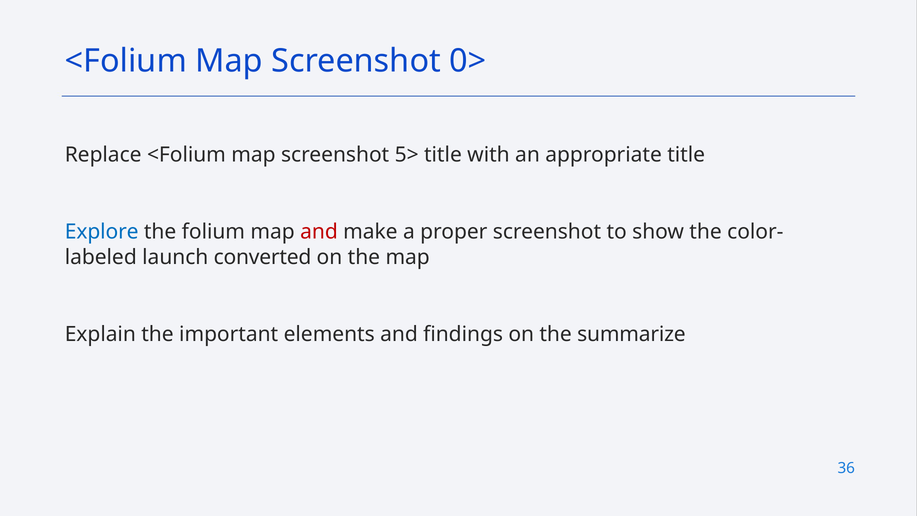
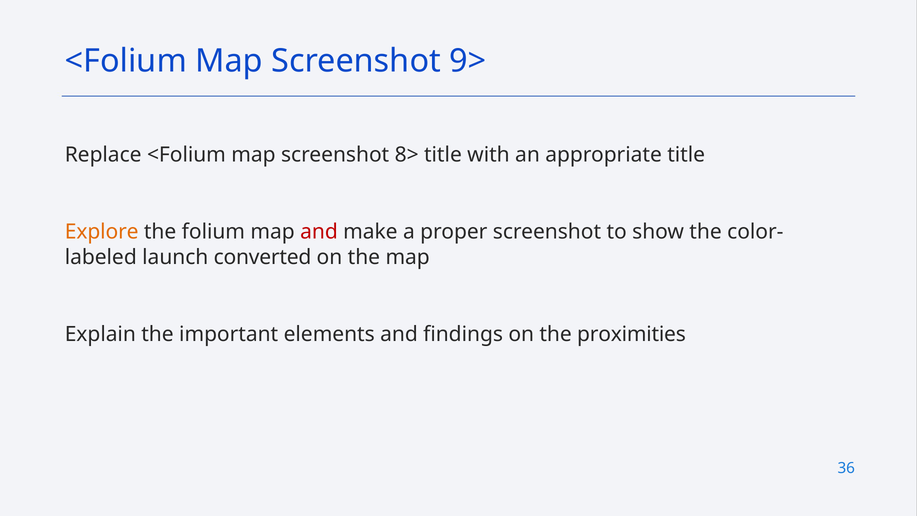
0>: 0> -> 9> (468, 61)
5>: 5> -> 8> (407, 155)
Explore colour: blue -> orange (102, 232)
summarize: summarize -> proximities (631, 334)
